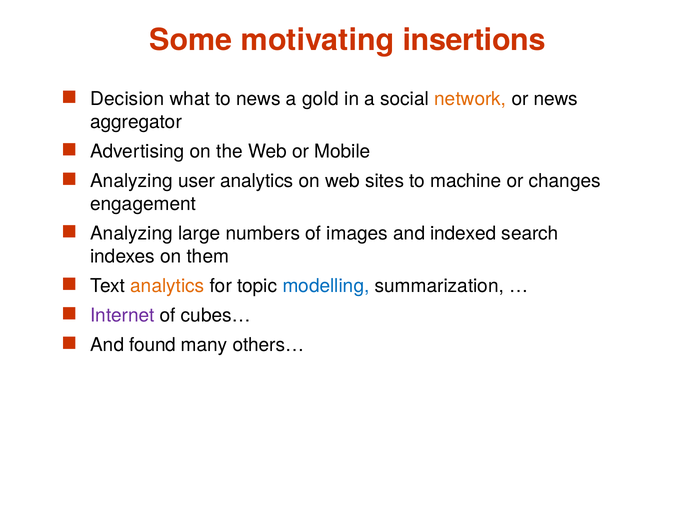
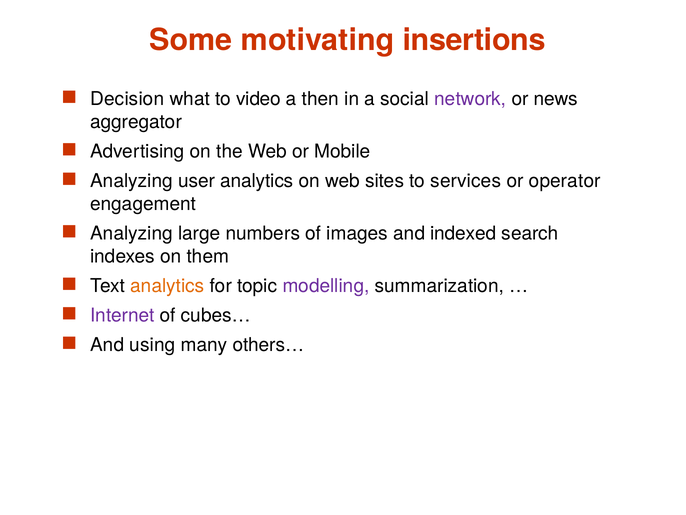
to news: news -> video (259, 99)
gold: gold -> then (320, 99)
network colour: orange -> purple (470, 99)
machine: machine -> services (466, 181)
changes: changes -> operator (565, 181)
modelling colour: blue -> purple (326, 286)
found: found -> using (152, 345)
